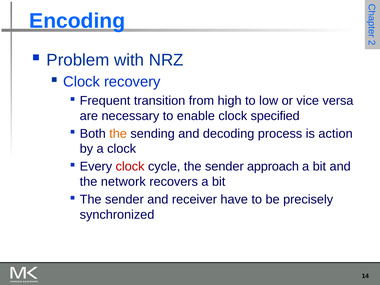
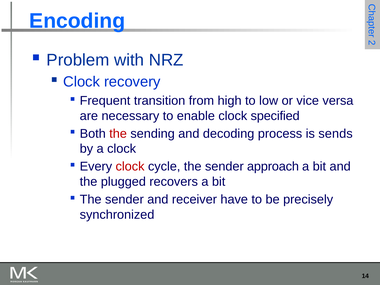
the colour: orange -> red (118, 134)
action: action -> sends (336, 134)
network: network -> plugged (123, 182)
